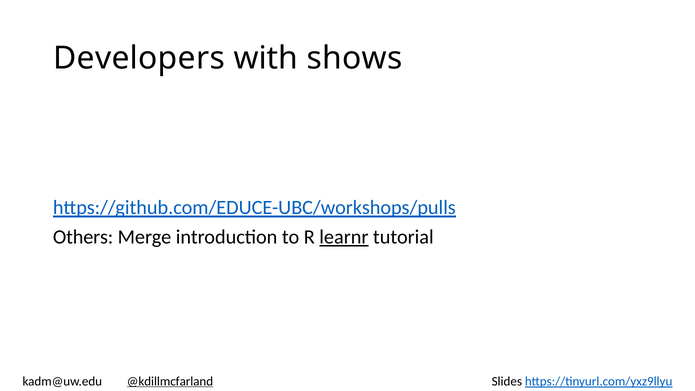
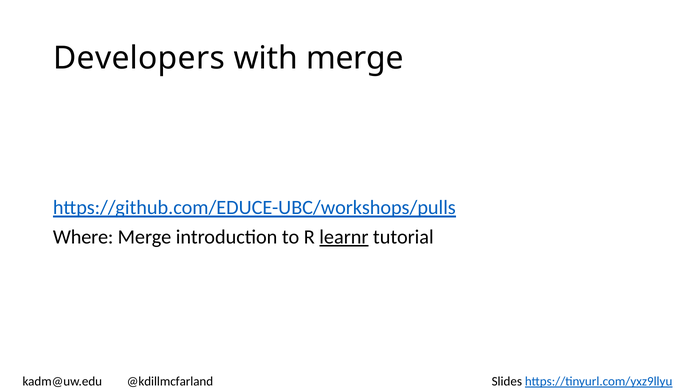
with shows: shows -> merge (355, 58)
Others: Others -> Where (83, 237)
@kdillmcfarland underline: present -> none (170, 381)
